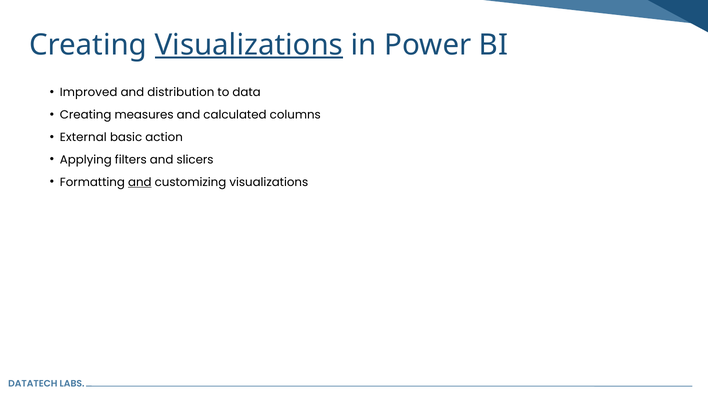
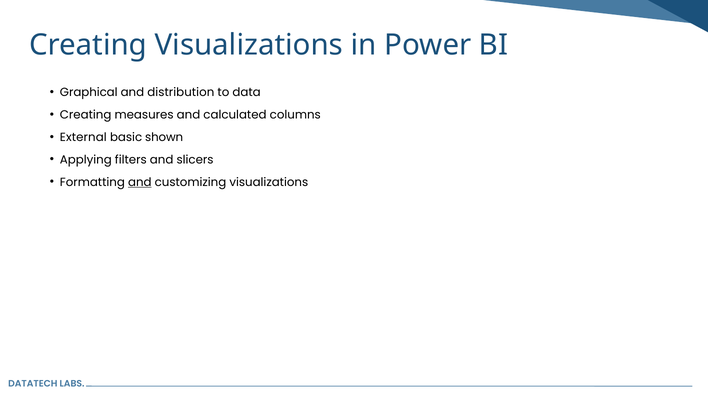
Visualizations underline: present -> none (249, 45)
Improved: Improved -> Graphical (89, 93)
action: action -> shown (164, 137)
